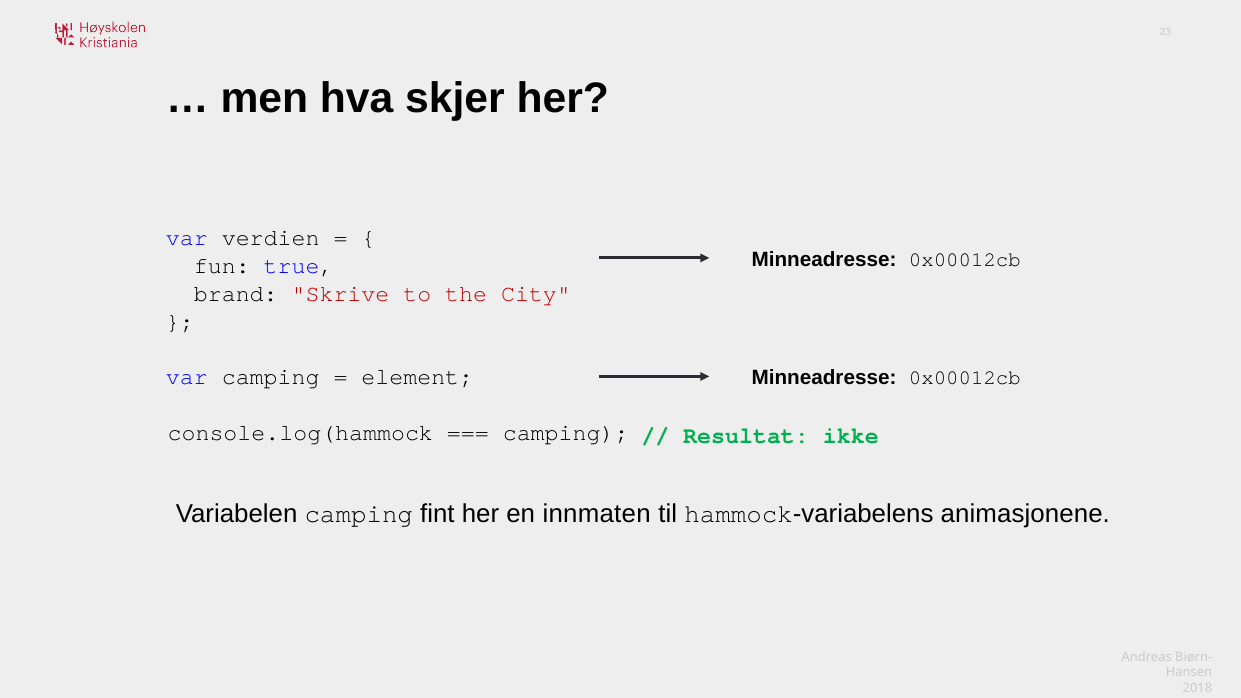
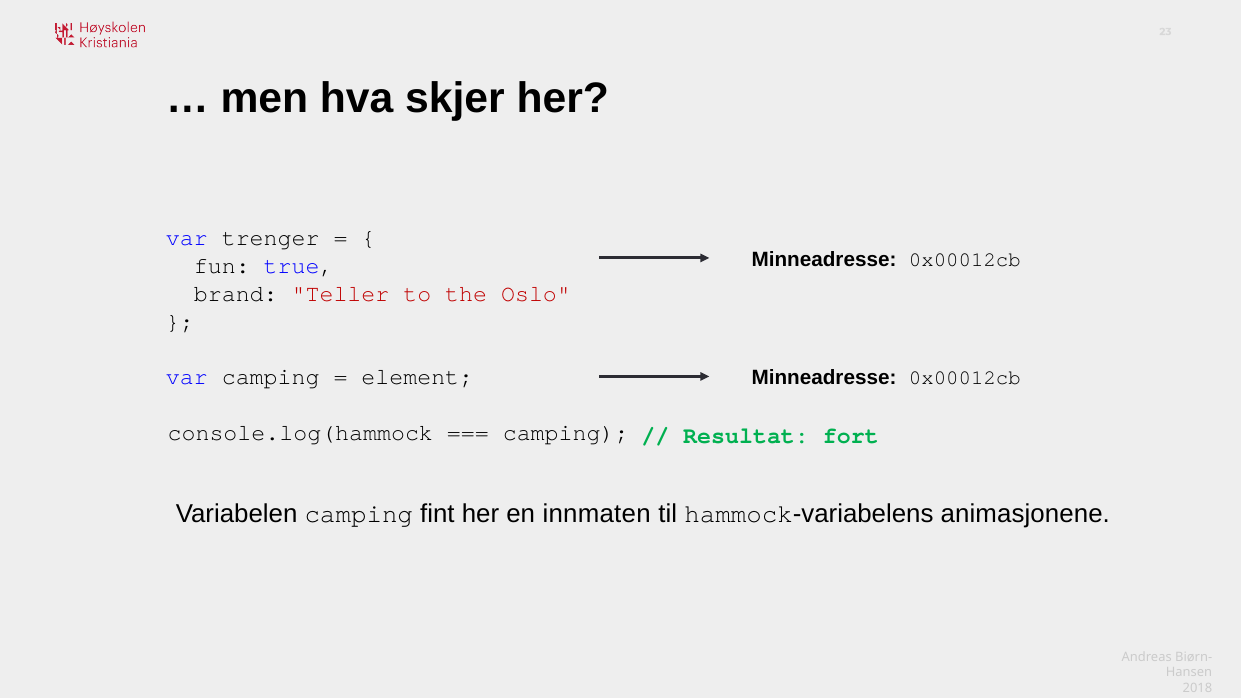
verdien: verdien -> trenger (271, 238)
Skrive: Skrive -> Teller (341, 294)
City: City -> Oslo (536, 294)
ikke: ikke -> fort (851, 436)
